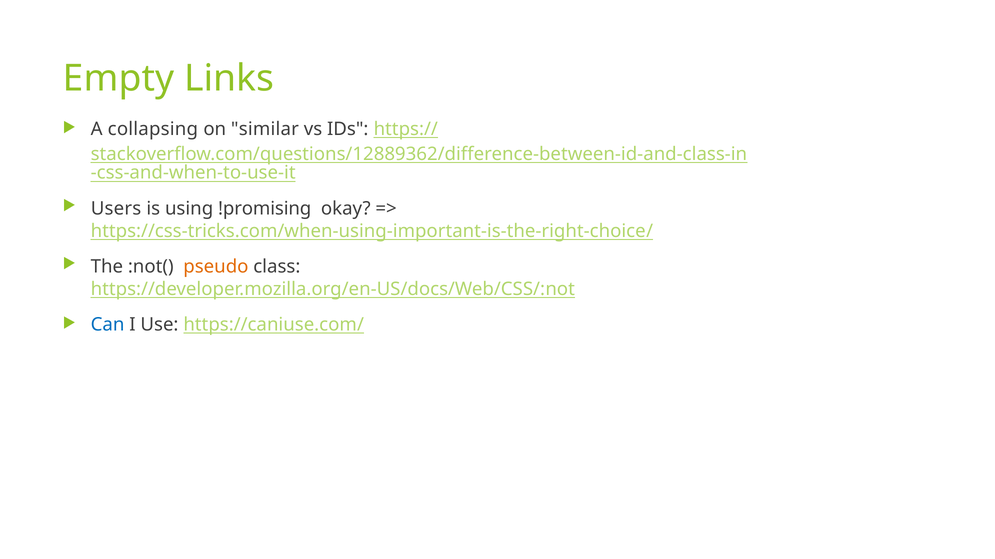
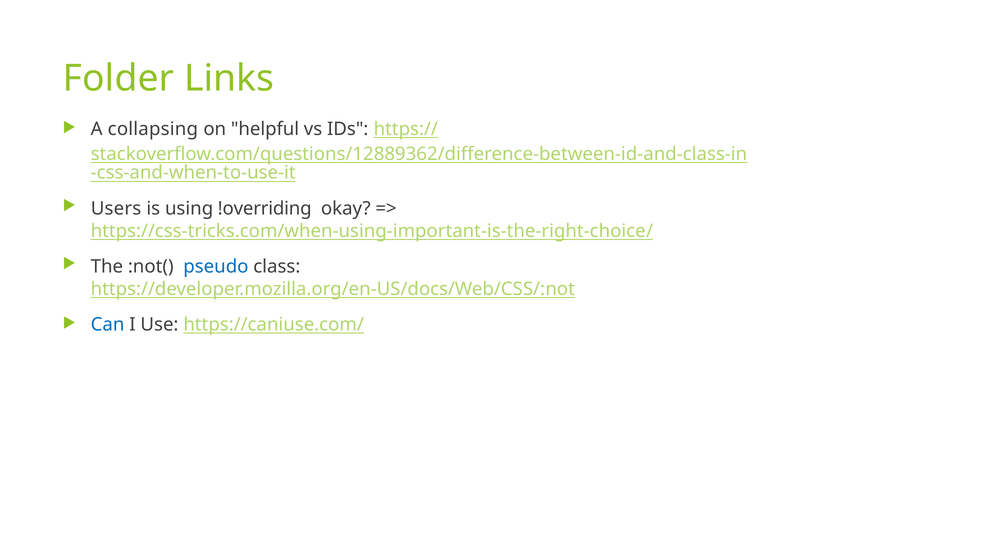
Empty: Empty -> Folder (118, 78)
similar: similar -> helpful (265, 129)
!promising: !promising -> !overriding (265, 209)
pseudo colour: orange -> blue (216, 267)
